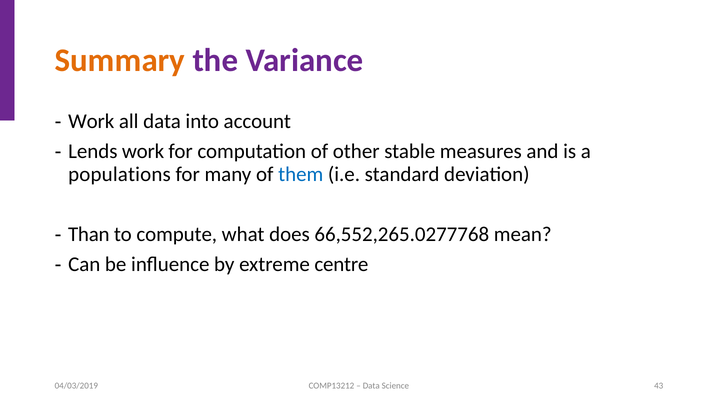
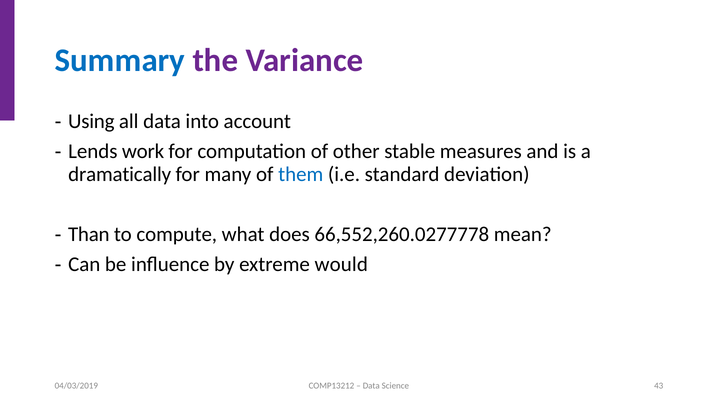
Summary colour: orange -> blue (120, 60)
Work: Work -> Using (91, 121)
populations: populations -> dramatically (120, 174)
66,552,265.0277768: 66,552,265.0277768 -> 66,552,260.0277778 (402, 234)
centre: centre -> would (341, 264)
